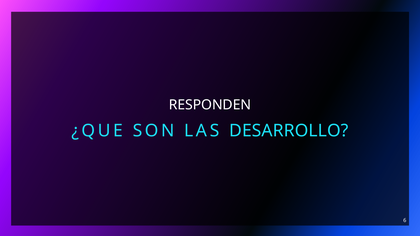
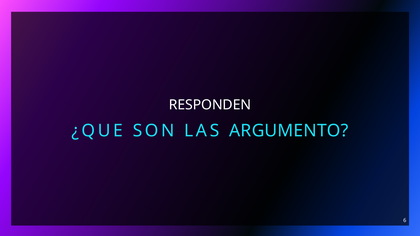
DESARROLLO: DESARROLLO -> ARGUMENTO (289, 131)
